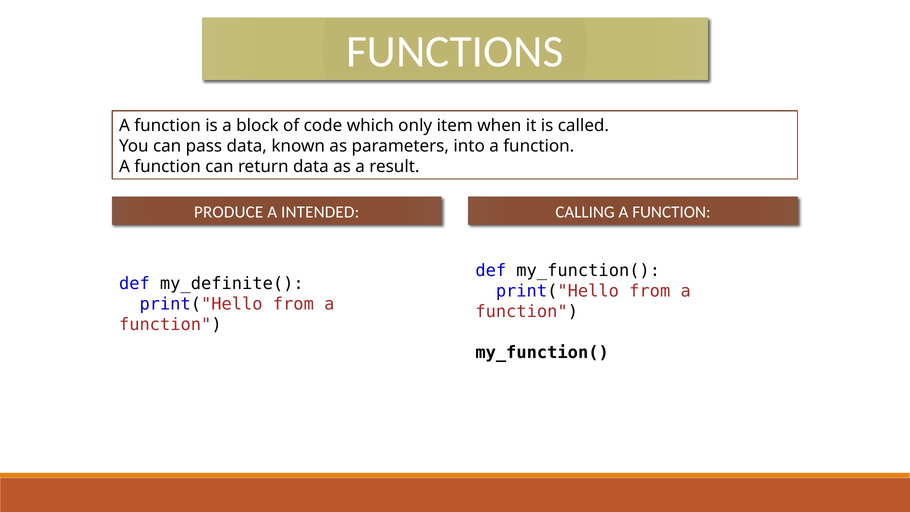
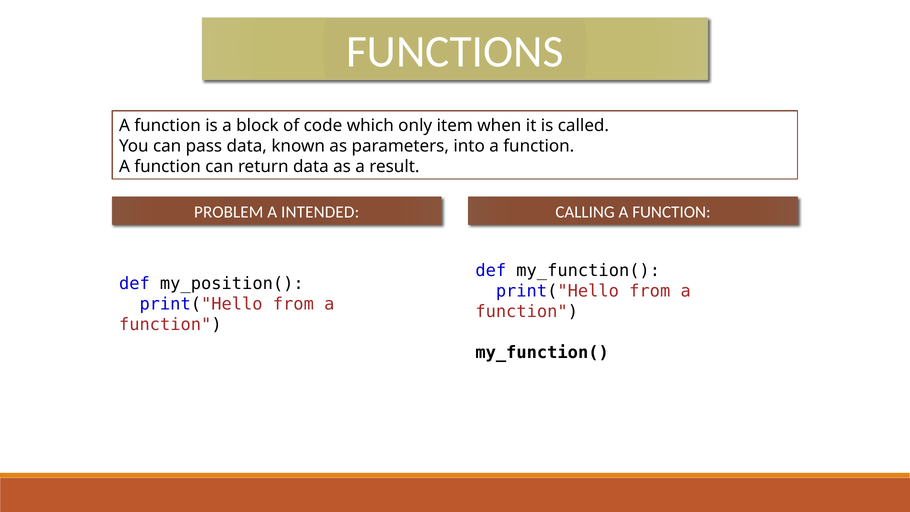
PRODUCE: PRODUCE -> PROBLEM (229, 212)
my_definite(: my_definite( -> my_position( (232, 283)
